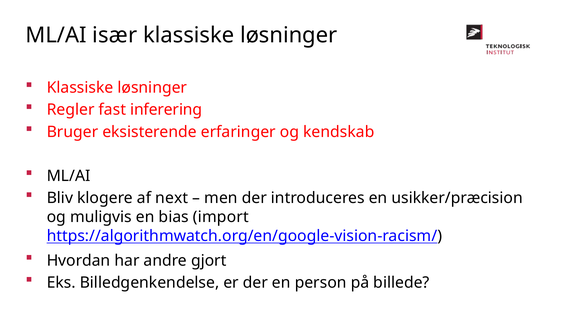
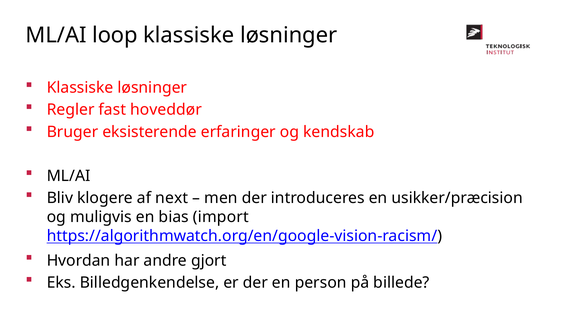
især: især -> loop (115, 35)
inferering: inferering -> hoveddør (166, 110)
